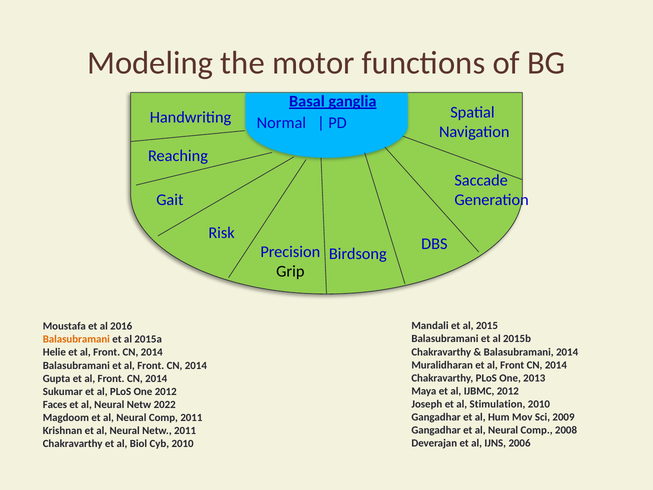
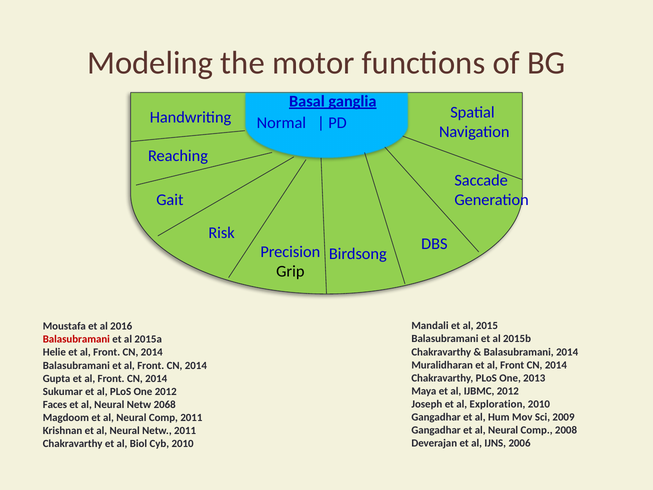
Balasubramani colour: orange -> red (76, 339)
Stimulation: Stimulation -> Exploration (497, 404)
2022: 2022 -> 2068 (165, 404)
